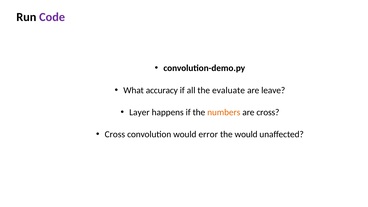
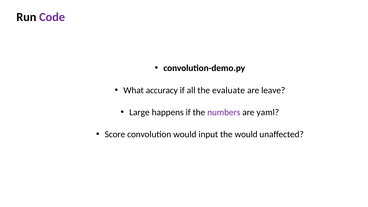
Layer: Layer -> Large (139, 112)
numbers colour: orange -> purple (224, 112)
are cross: cross -> yaml (268, 112)
Cross: Cross -> Score (115, 134)
error: error -> input (208, 134)
